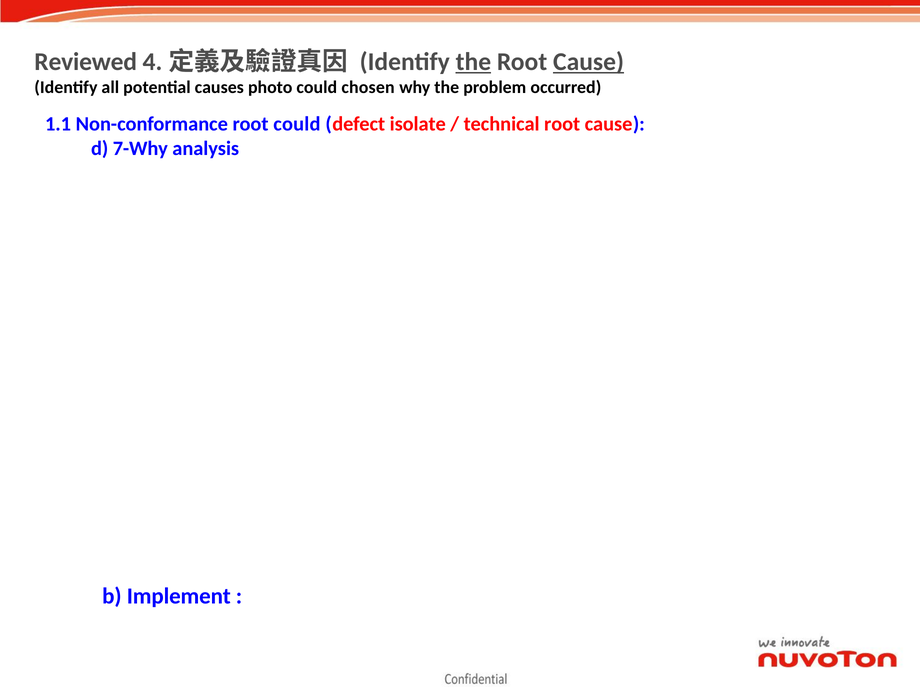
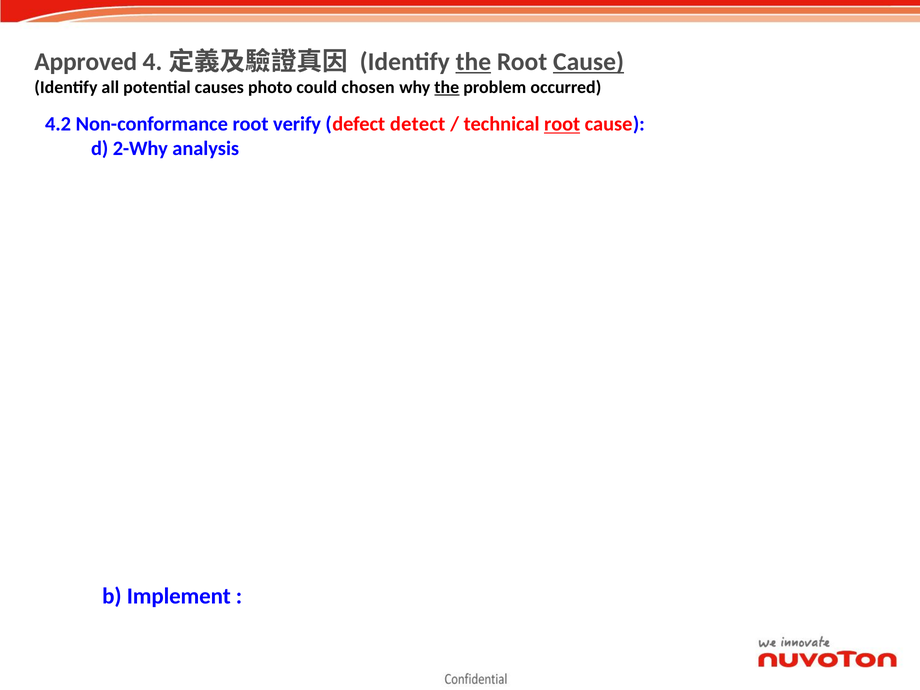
Reviewed: Reviewed -> Approved (86, 62)
the underline: none -> present (447, 87)
1.1: 1.1 -> 4.2 (58, 124)
root could: could -> verify (297, 124)
isolate: isolate -> detect (418, 124)
root underline: none -> present (562, 124)
7-Why: 7-Why -> 2-Why (140, 149)
